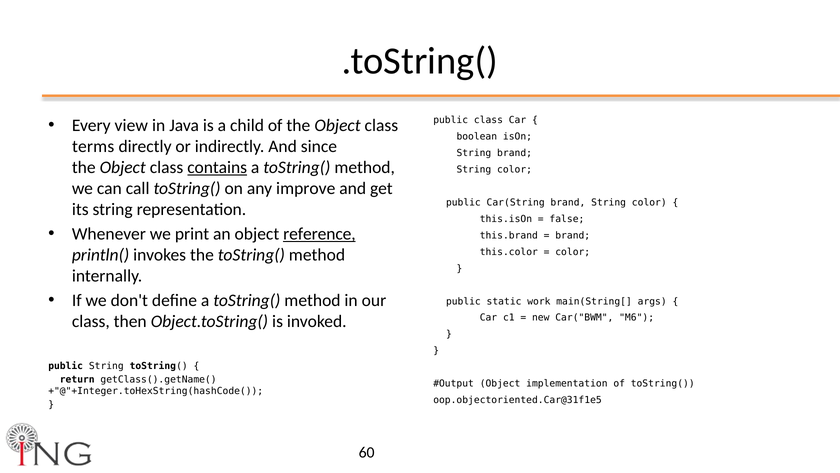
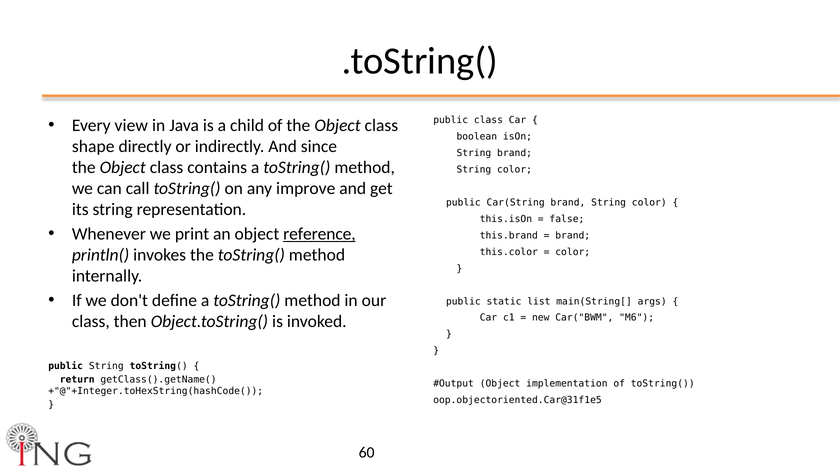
terms: terms -> shape (93, 146)
contains underline: present -> none (217, 167)
work: work -> list (539, 301)
